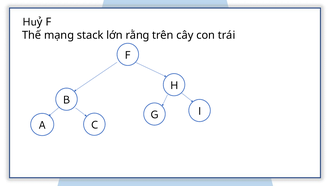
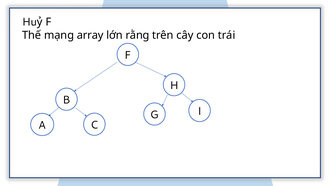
stack: stack -> array (90, 35)
